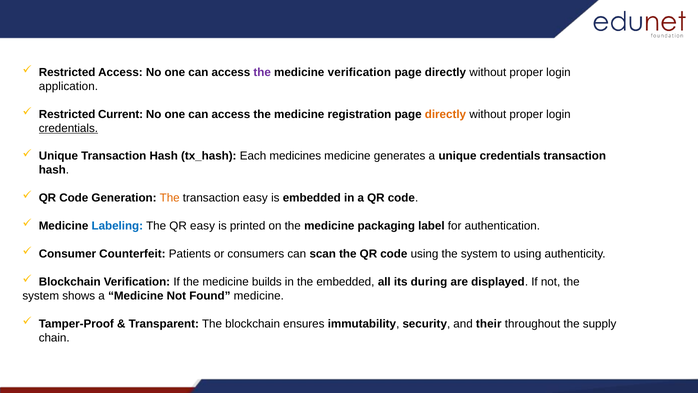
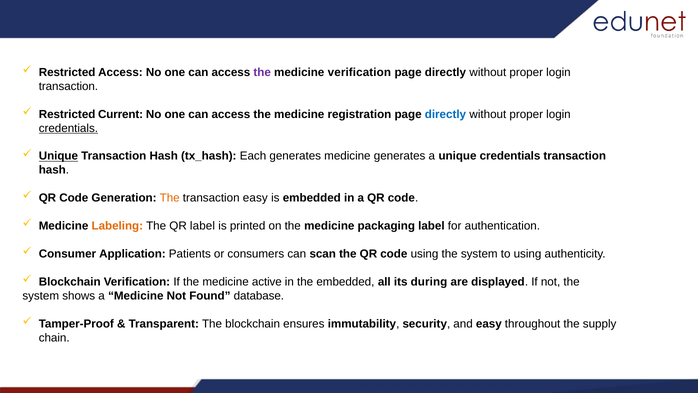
application: application -> transaction (68, 86)
directly colour: orange -> blue (445, 114)
Unique underline: none -> present (58, 156)
Each medicines: medicines -> generates (295, 156)
Labeling colour: blue -> orange (117, 226)
QR easy: easy -> label (203, 226)
Counterfeit: Counterfeit -> Application (132, 254)
builds: builds -> active (267, 282)
Found medicine: medicine -> database (259, 295)
and their: their -> easy (489, 323)
